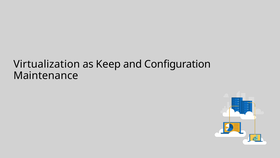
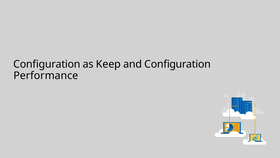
Virtualization: Virtualization -> Configuration (47, 64)
Maintenance: Maintenance -> Performance (46, 75)
